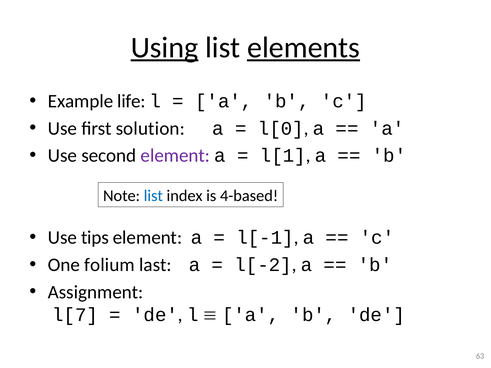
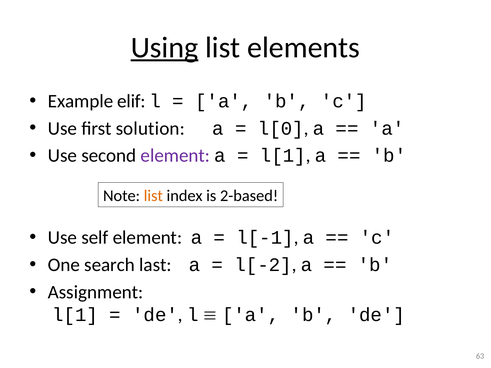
elements underline: present -> none (304, 48)
life: life -> elif (131, 101)
list colour: blue -> orange (153, 196)
4-based: 4-based -> 2-based (249, 196)
tips: tips -> self (95, 238)
folium: folium -> search (110, 265)
l[7: l[7 -> l[1 (75, 315)
